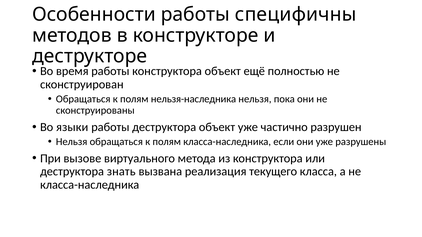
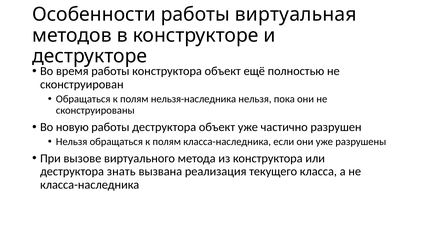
специфичны: специфичны -> виртуальная (296, 15)
языки: языки -> новую (72, 127)
